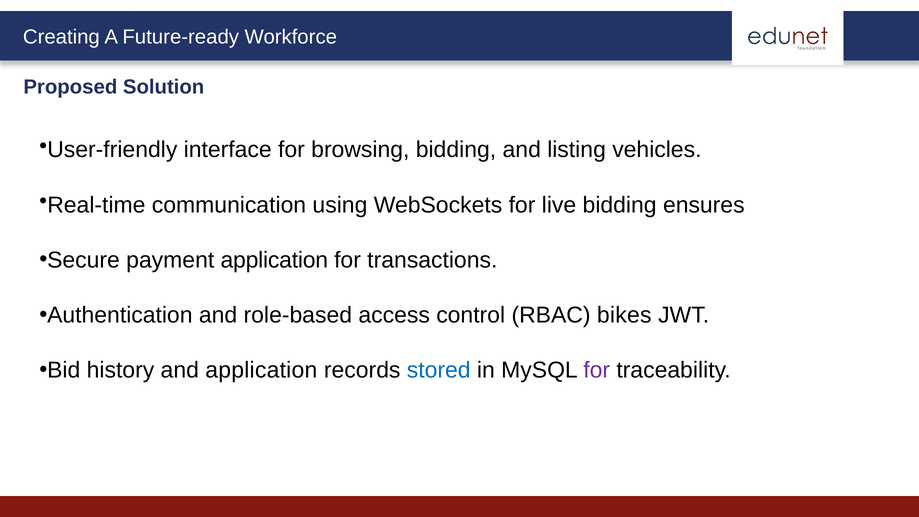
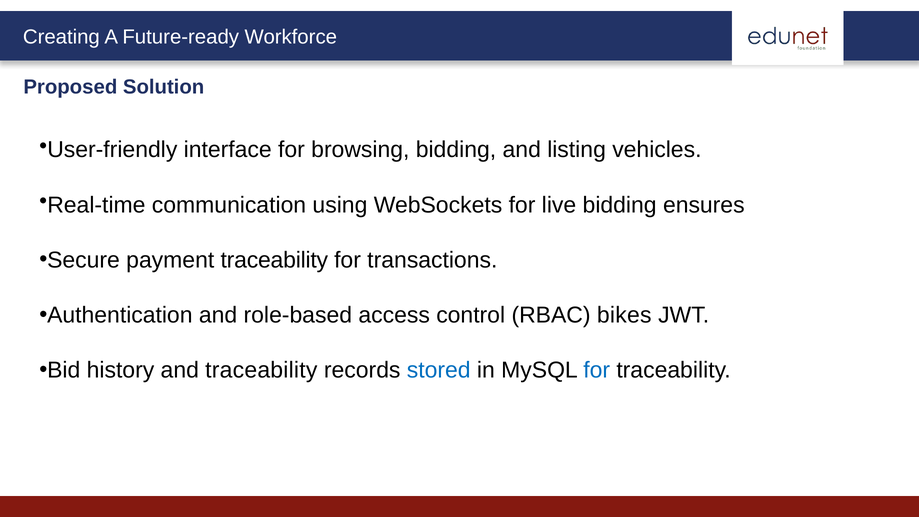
payment application: application -> traceability (274, 260)
and application: application -> traceability (261, 370)
for colour: purple -> blue (597, 370)
